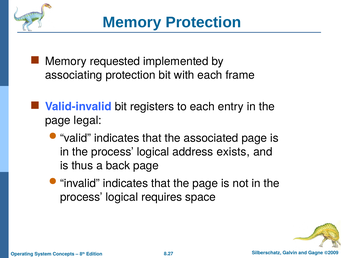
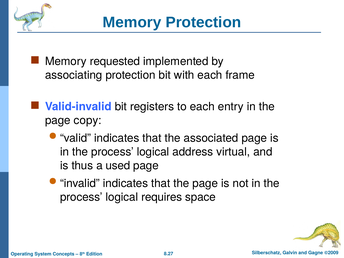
legal: legal -> copy (88, 120)
exists: exists -> virtual (233, 152)
back: back -> used (118, 166)
